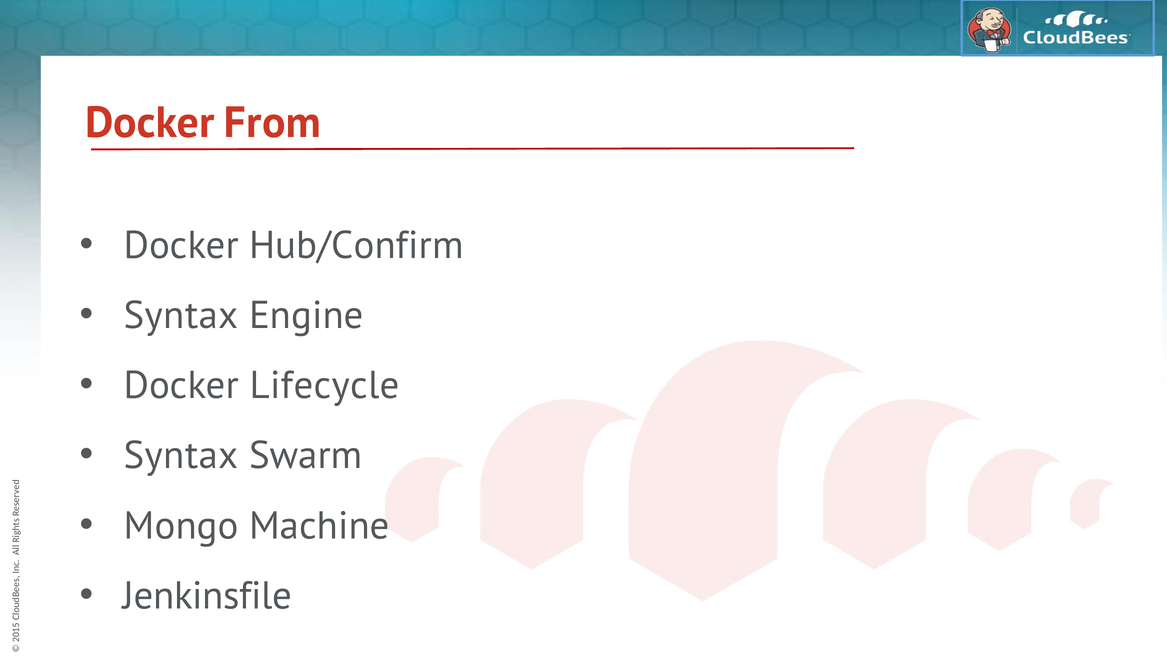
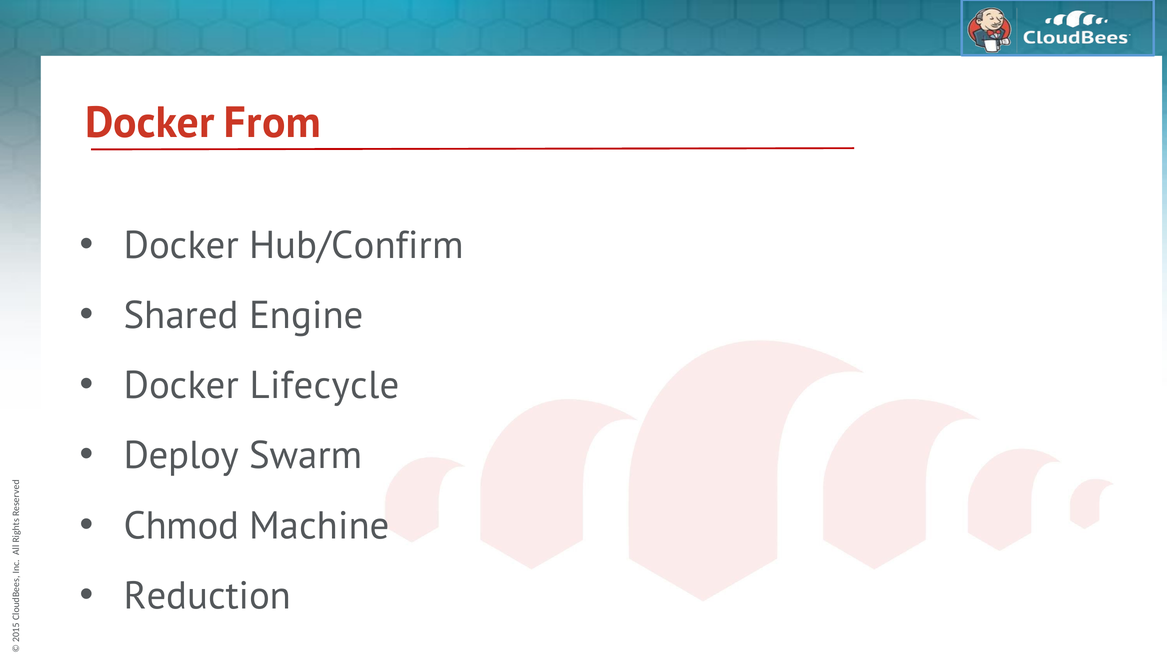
Syntax: Syntax -> Shared (181, 315)
Syntax: Syntax -> Deploy (181, 455)
Mongo: Mongo -> Chmod (181, 525)
Jenkinsfile: Jenkinsfile -> Reduction (207, 595)
